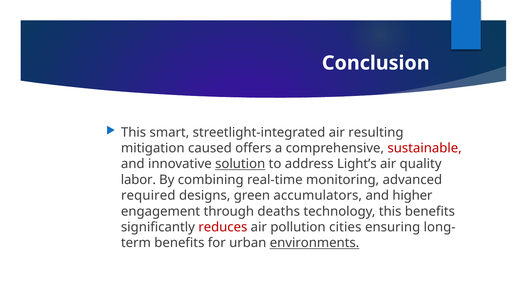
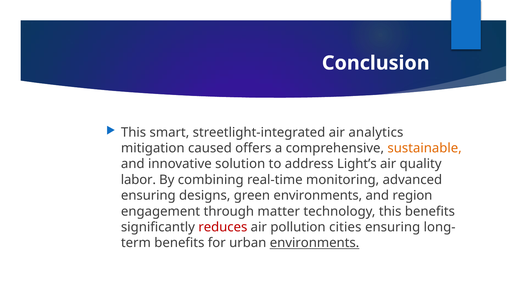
resulting: resulting -> analytics (376, 133)
sustainable colour: red -> orange (425, 148)
solution underline: present -> none (240, 164)
required: required -> ensuring (148, 196)
green accumulators: accumulators -> environments (318, 196)
higher: higher -> region (412, 196)
deaths: deaths -> matter (279, 212)
